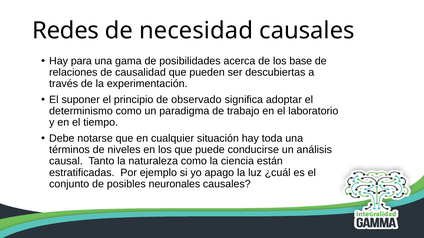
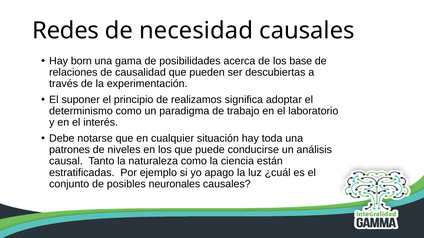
para: para -> born (81, 61)
observado: observado -> realizamos (196, 100)
tiempo: tiempo -> interés (101, 123)
términos: términos -> patrones (70, 150)
